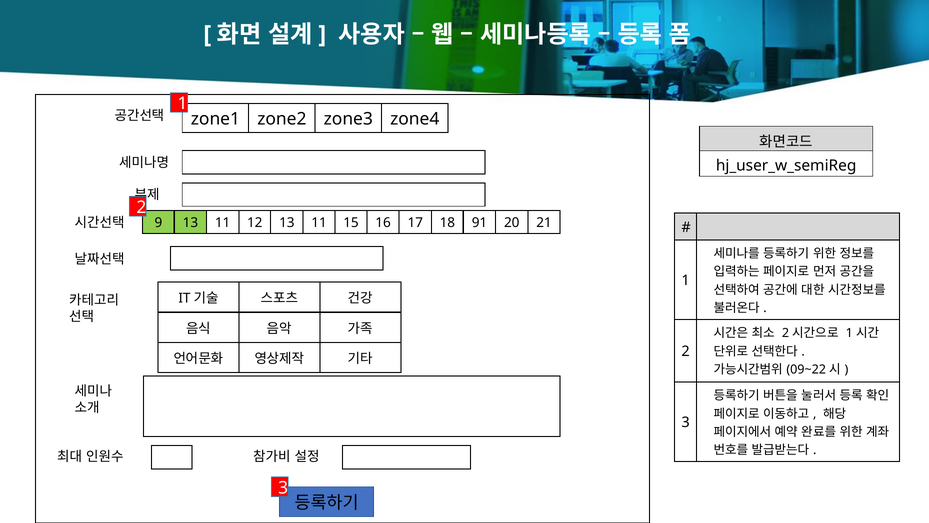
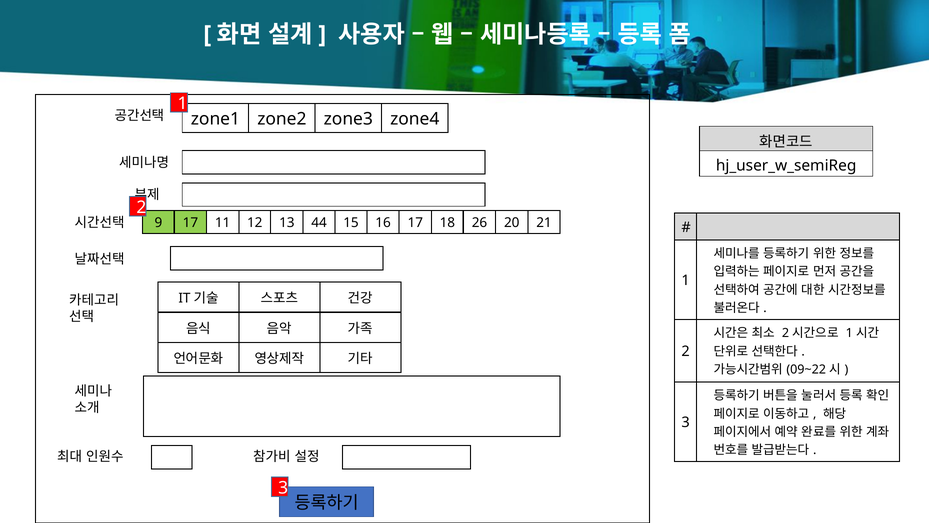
9 13: 13 -> 17 (190, 223)
12 13 11: 11 -> 44 (319, 223)
91: 91 -> 26 (480, 223)
